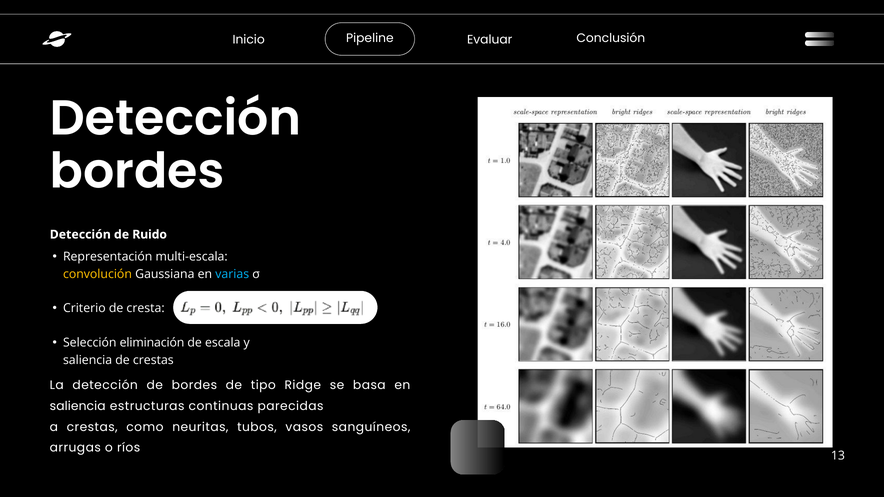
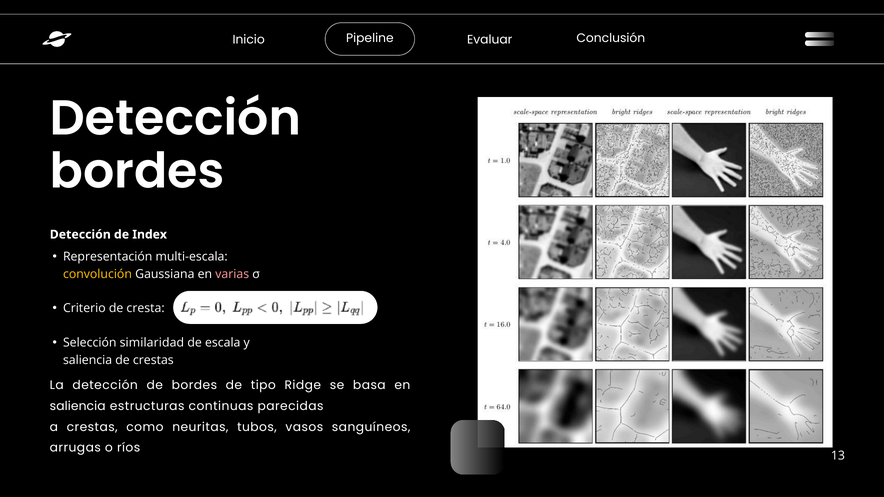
Ruido: Ruido -> Index (150, 235)
varias colour: light blue -> pink (232, 274)
eliminación: eliminación -> similaridad (152, 343)
